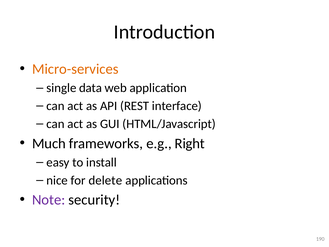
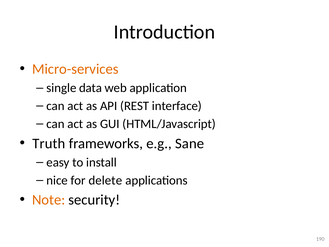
Much: Much -> Truth (49, 143)
Right: Right -> Sane (190, 143)
Note colour: purple -> orange (49, 200)
